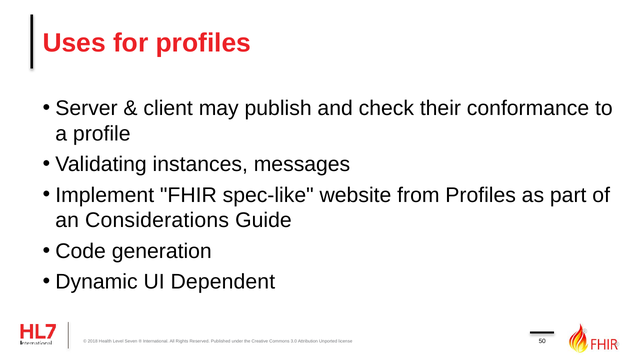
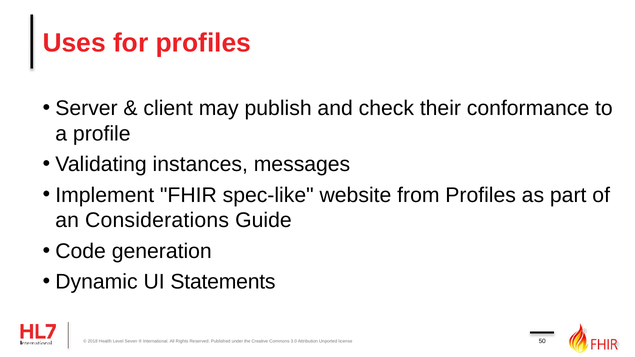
Dependent: Dependent -> Statements (223, 282)
